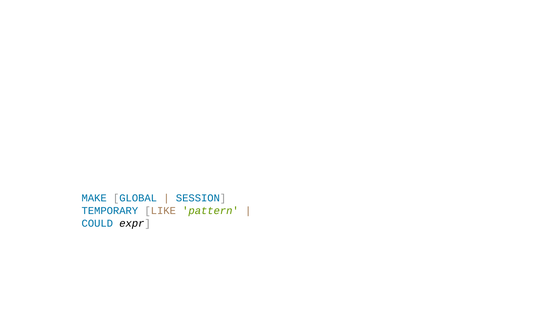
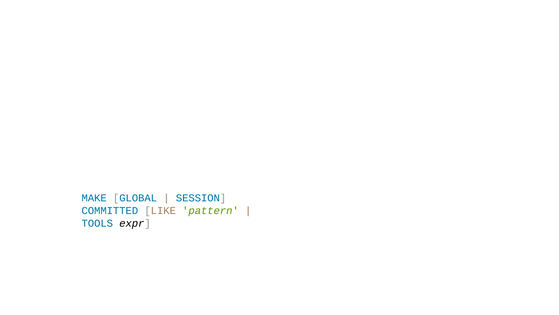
TEMPORARY: TEMPORARY -> COMMITTED (110, 210)
COULD: COULD -> TOOLS (97, 223)
